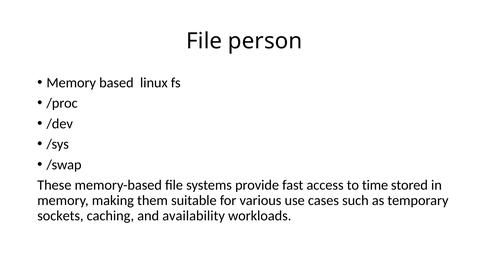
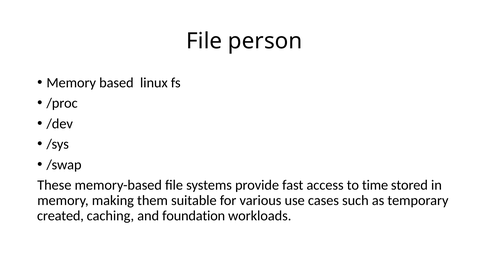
sockets: sockets -> created (60, 216)
availability: availability -> foundation (194, 216)
